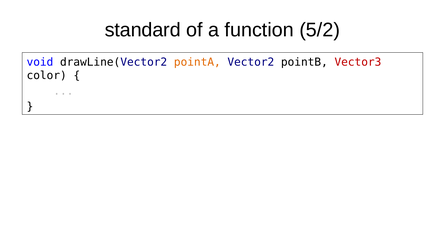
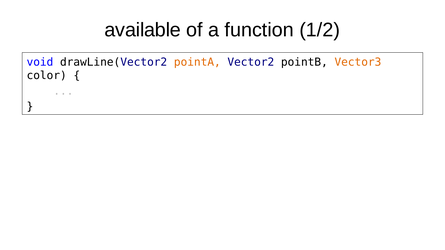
standard: standard -> available (143, 30)
5/2: 5/2 -> 1/2 (320, 30)
Vector3 colour: red -> orange (358, 62)
